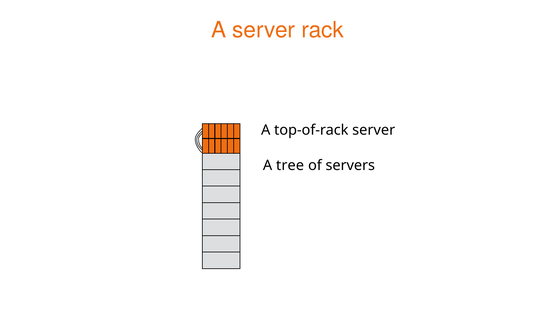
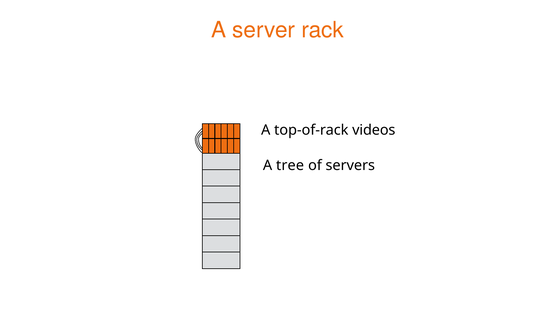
top-of-rack server: server -> videos (374, 130)
